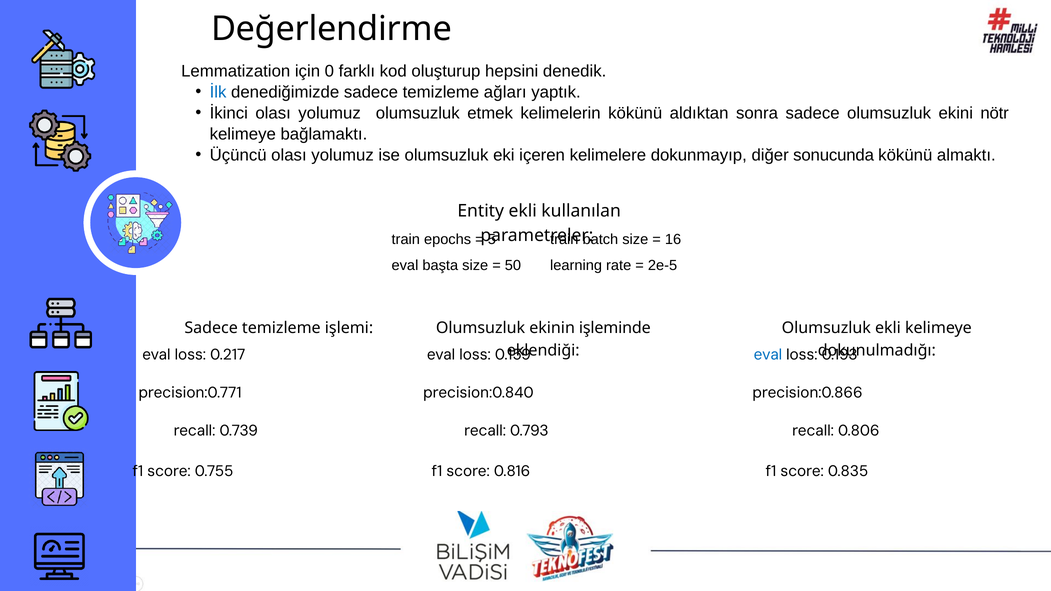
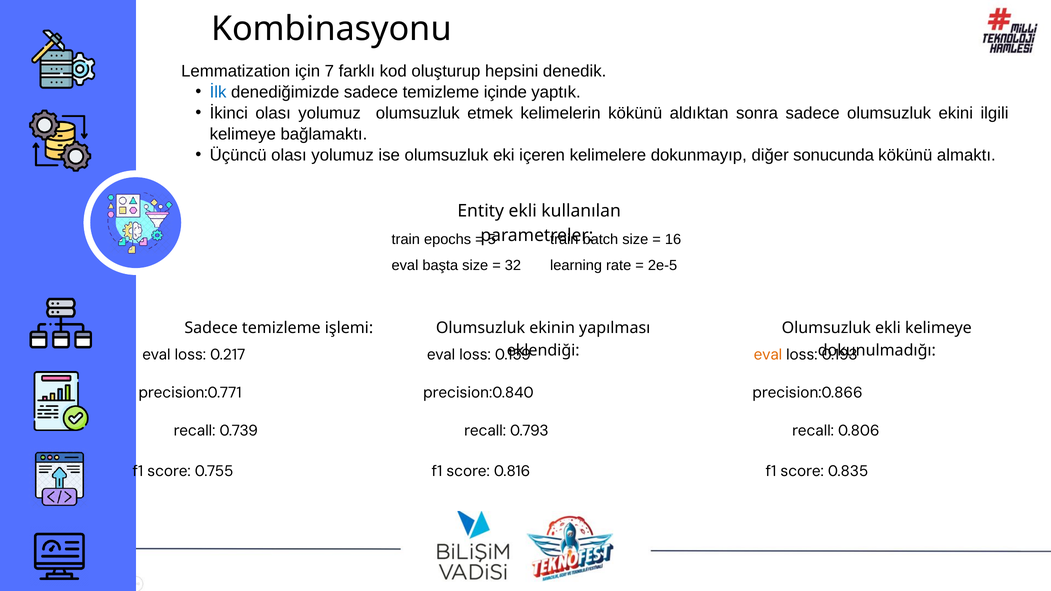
Değerlendirme: Değerlendirme -> Kombinasyonu (331, 29)
0: 0 -> 7 (329, 71)
ağları: ağları -> içinde (505, 92)
nötr: nötr -> ilgili (994, 113)
50: 50 -> 32 (513, 265)
işleminde: işleminde -> yapılması (615, 328)
eval colour: blue -> orange (768, 355)
